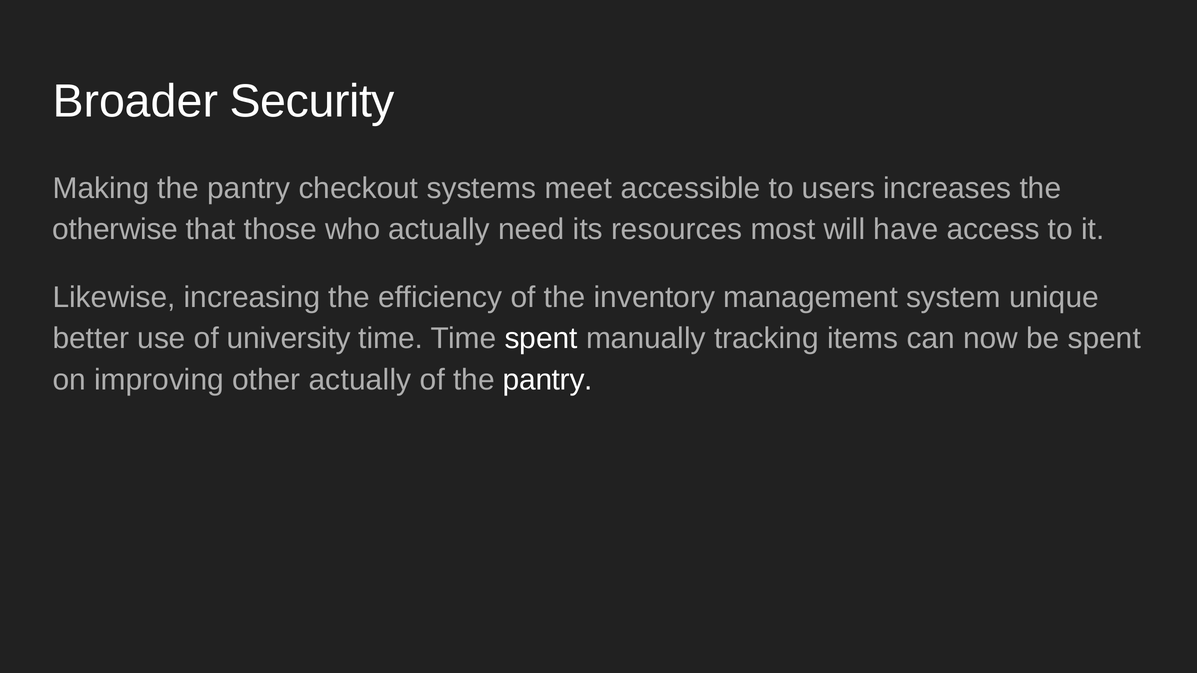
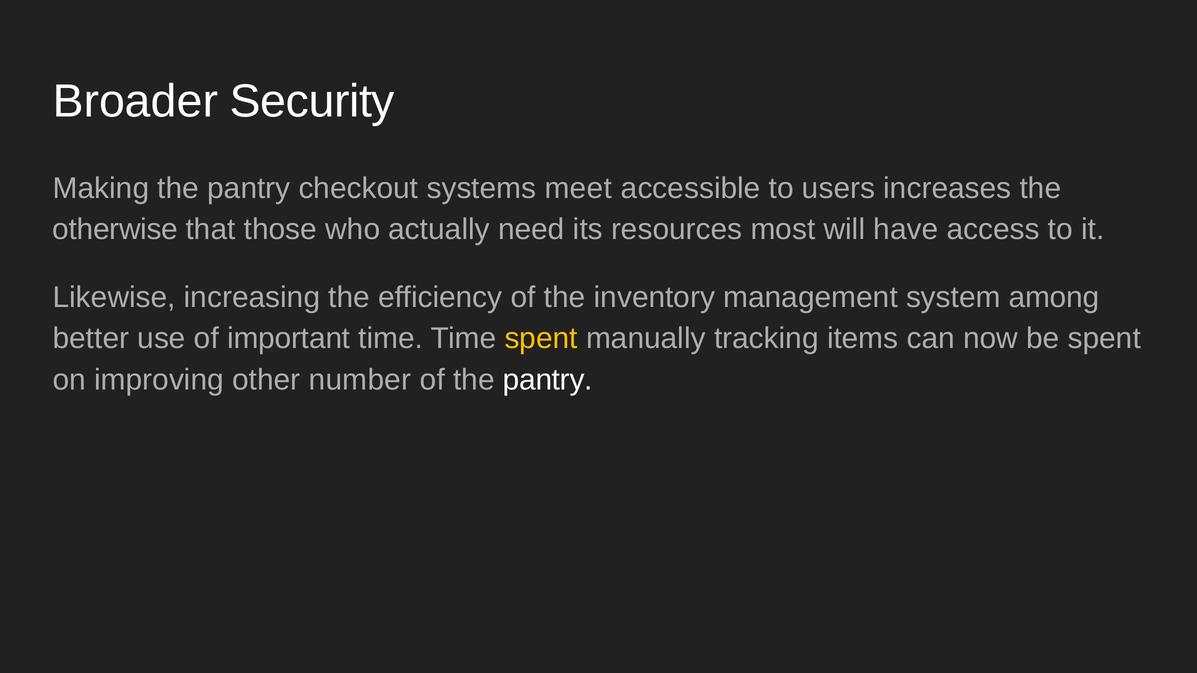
unique: unique -> among (1054, 297)
university: university -> important (289, 339)
spent colour: white -> yellow (541, 339)
other actually: actually -> number (360, 380)
